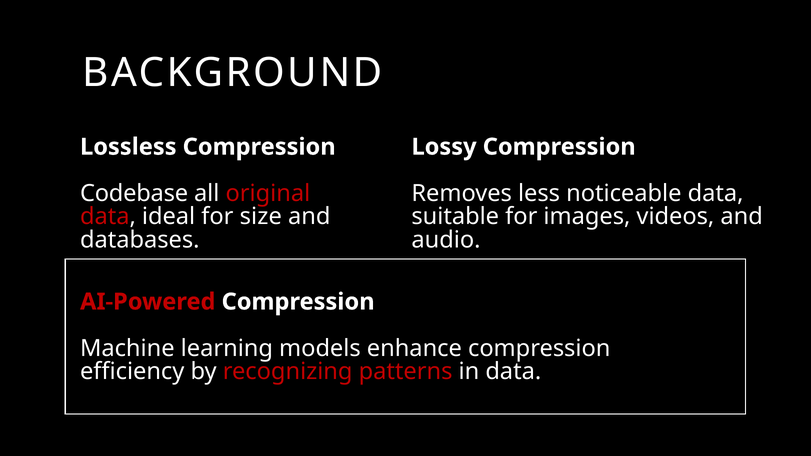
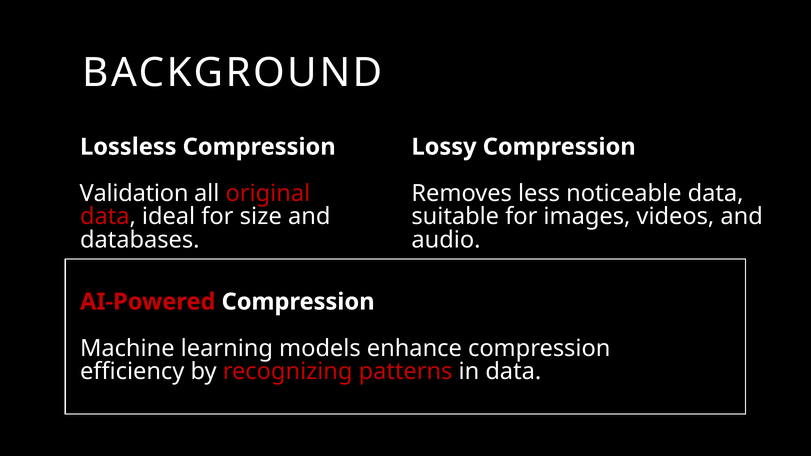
Codebase: Codebase -> Validation (134, 193)
